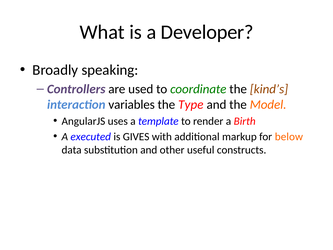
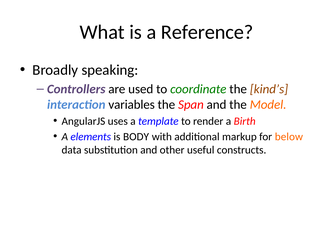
Developer: Developer -> Reference (207, 32)
Type: Type -> Span (191, 104)
executed: executed -> elements (91, 137)
GIVES: GIVES -> BODY (136, 137)
